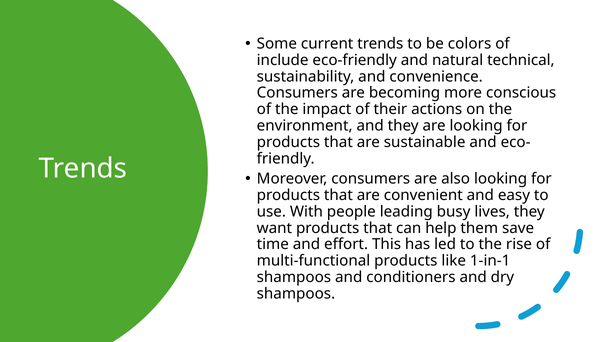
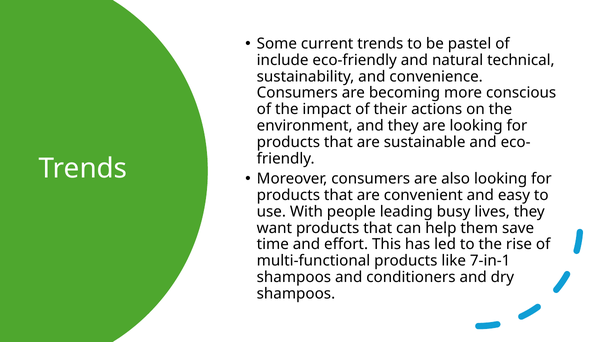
colors: colors -> pastel (470, 44)
1-in-1: 1-in-1 -> 7-in-1 (490, 261)
